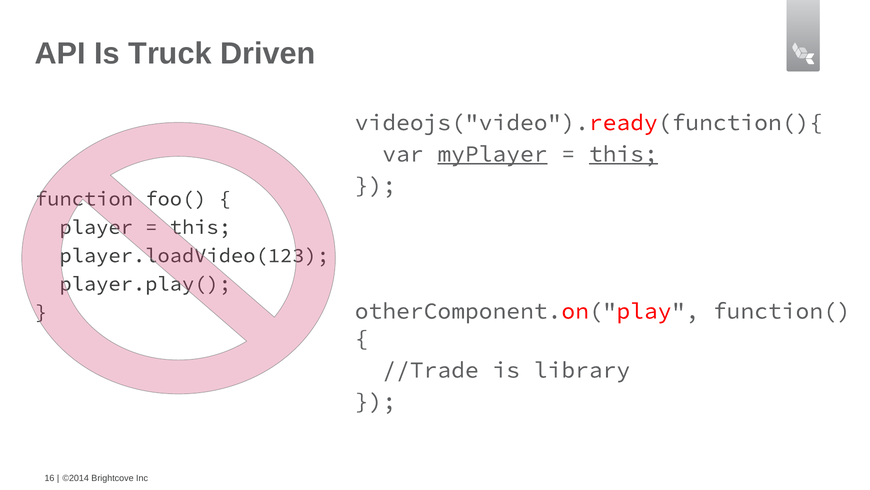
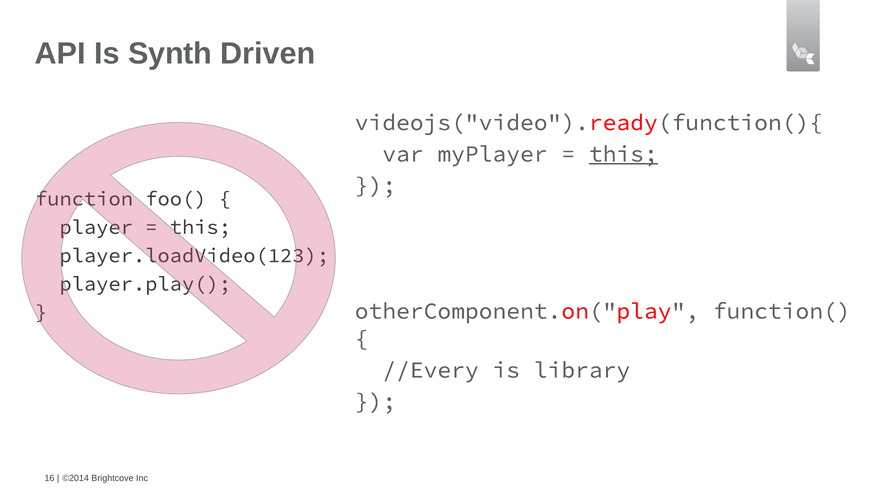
Truck: Truck -> Synth (170, 54)
myPlayer underline: present -> none (492, 154)
//Trade: //Trade -> //Every (431, 370)
